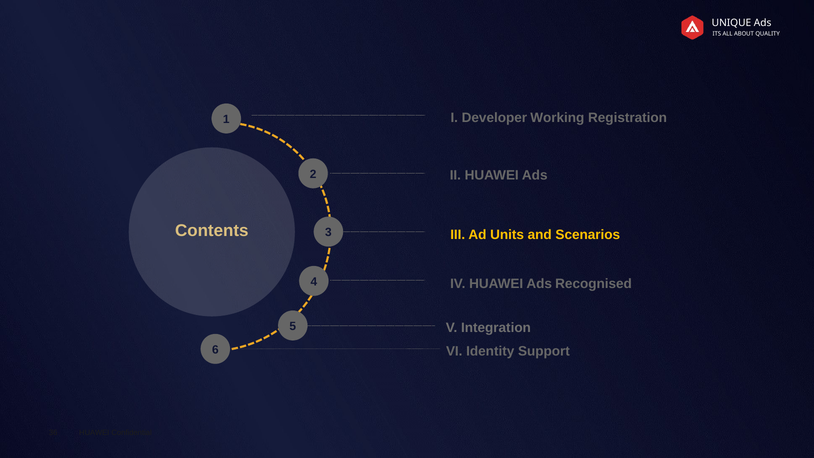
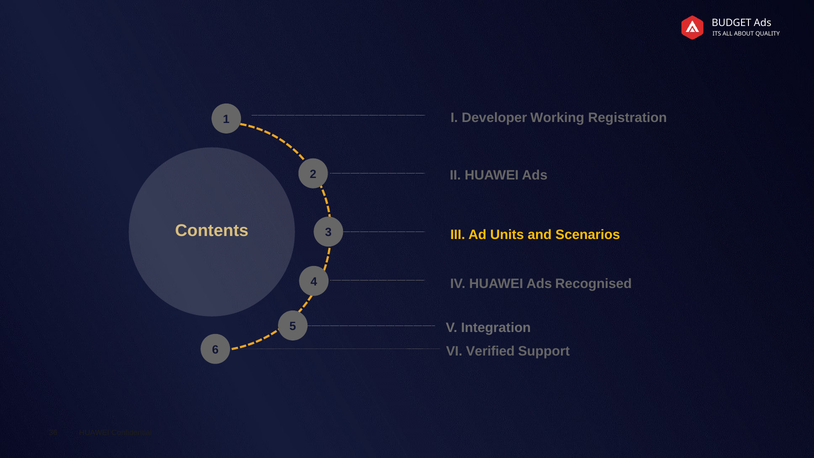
UNIQUE: UNIQUE -> BUDGET (732, 23)
Identity: Identity -> Verified (490, 351)
